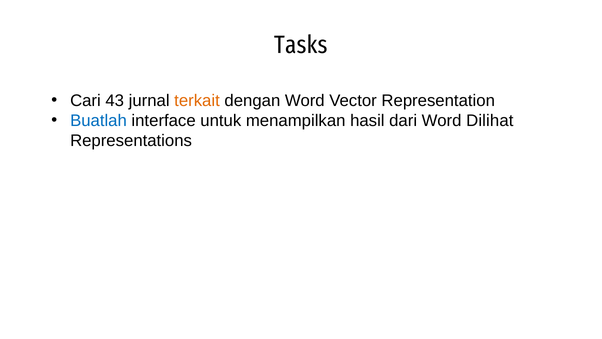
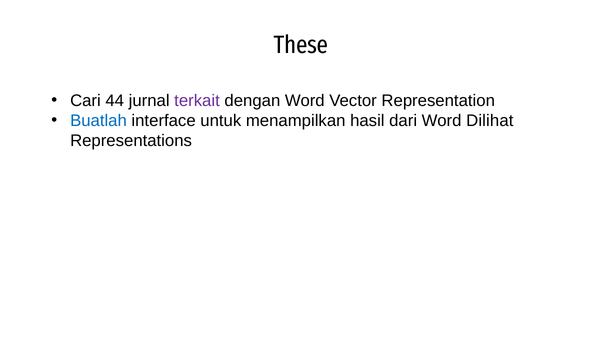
Tasks: Tasks -> These (301, 45)
43: 43 -> 44 (115, 100)
terkait colour: orange -> purple (197, 100)
